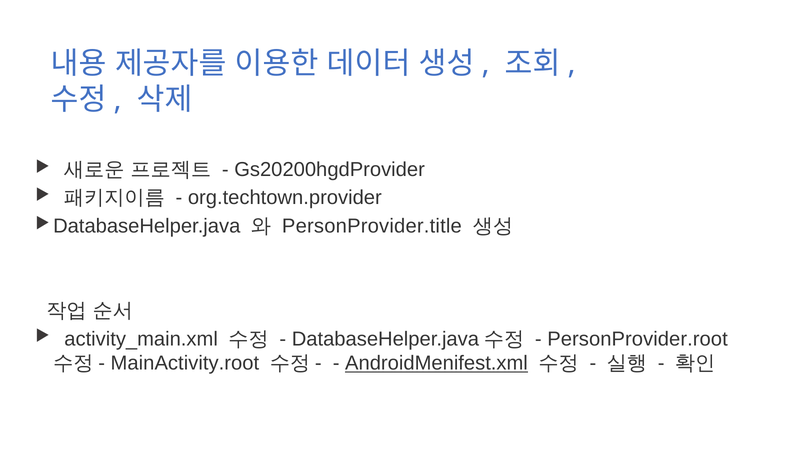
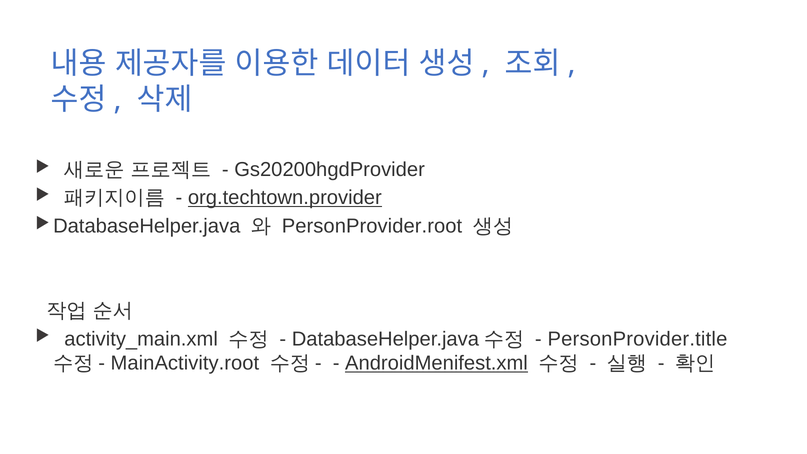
org.techtown.provider underline: none -> present (285, 198)
PersonProvider.title: PersonProvider.title -> PersonProvider.root (372, 226)
PersonProvider.root: PersonProvider.root -> PersonProvider.title (637, 339)
